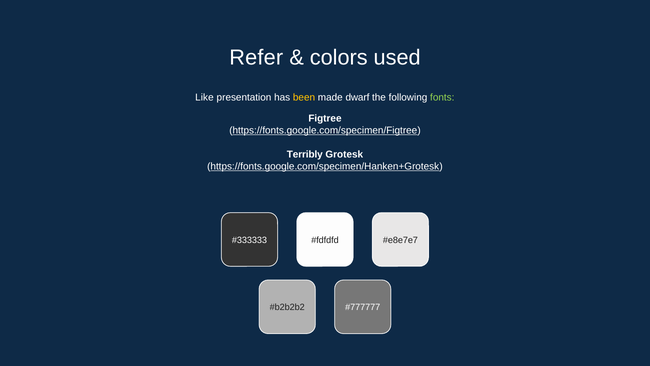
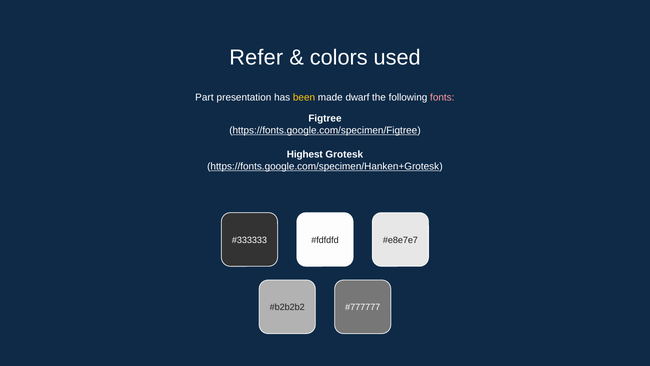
Like: Like -> Part (204, 98)
fonts colour: light green -> pink (442, 98)
Terribly: Terribly -> Highest (305, 154)
